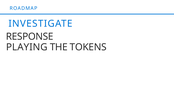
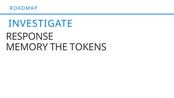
PLAYING: PLAYING -> MEMORY (27, 47)
